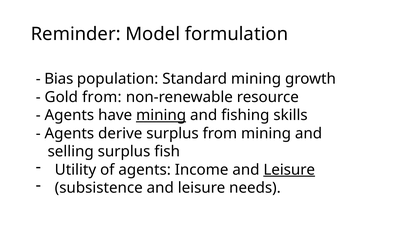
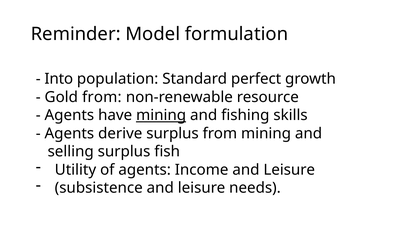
Bias: Bias -> Into (59, 79)
Standard mining: mining -> perfect (256, 79)
Leisure underline: present -> none (289, 170)
